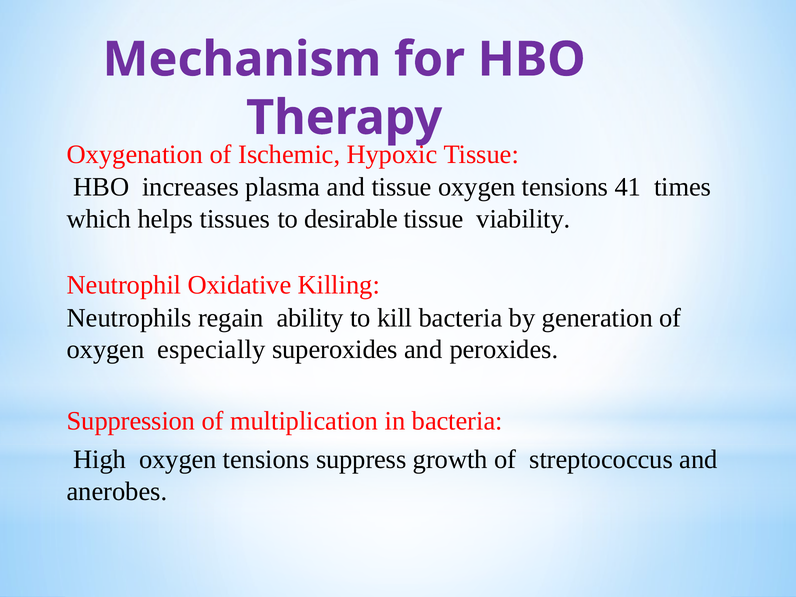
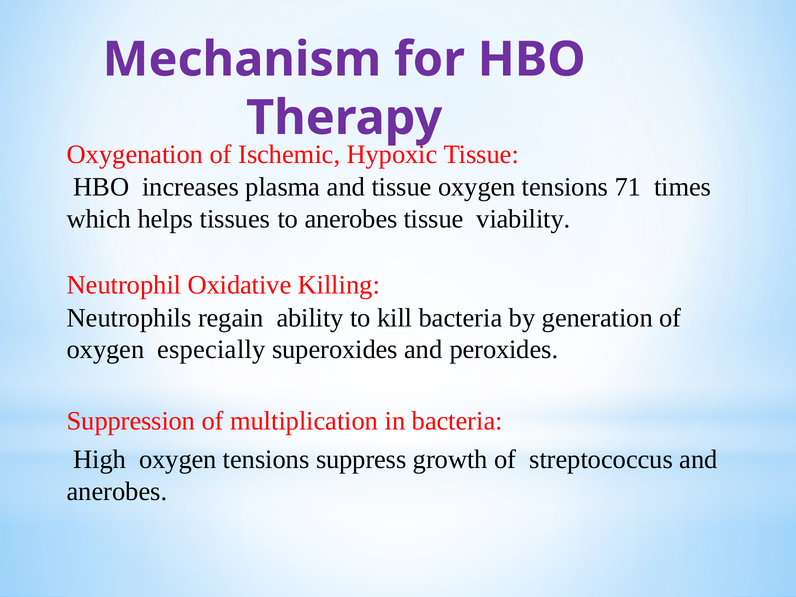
41: 41 -> 71 (628, 187)
to desirable: desirable -> anerobes (351, 219)
